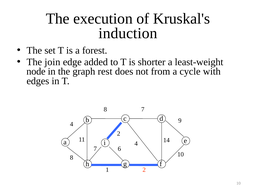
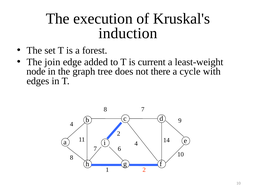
shorter: shorter -> current (152, 62)
rest: rest -> tree (105, 71)
from: from -> there (161, 71)
